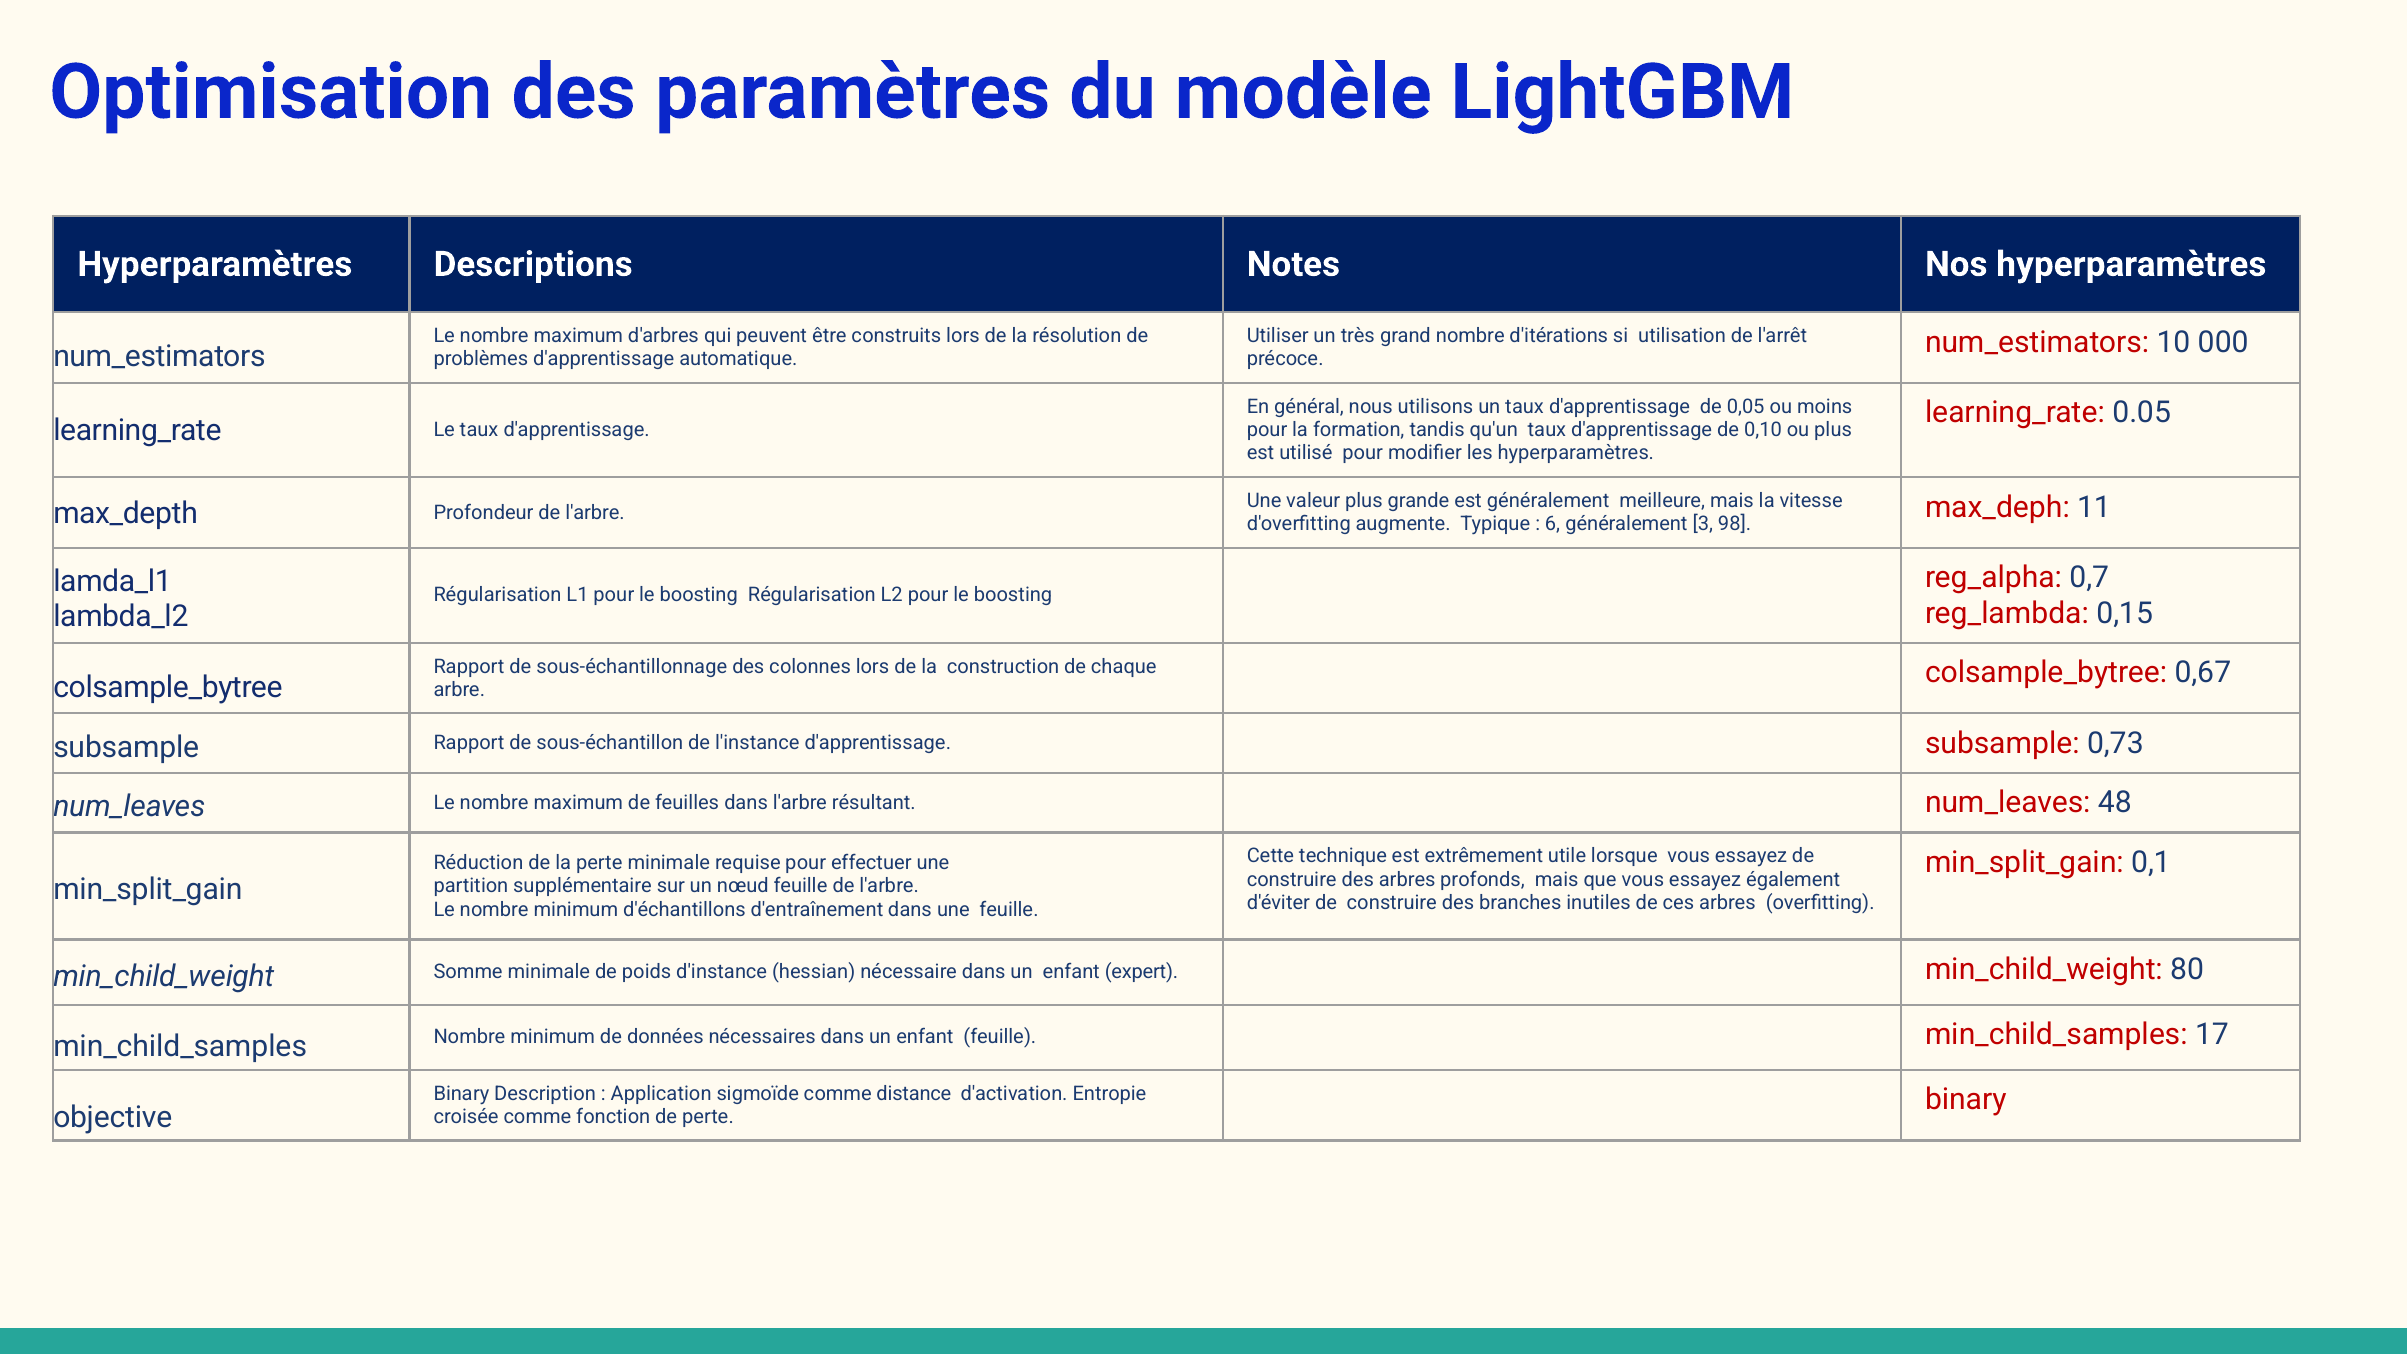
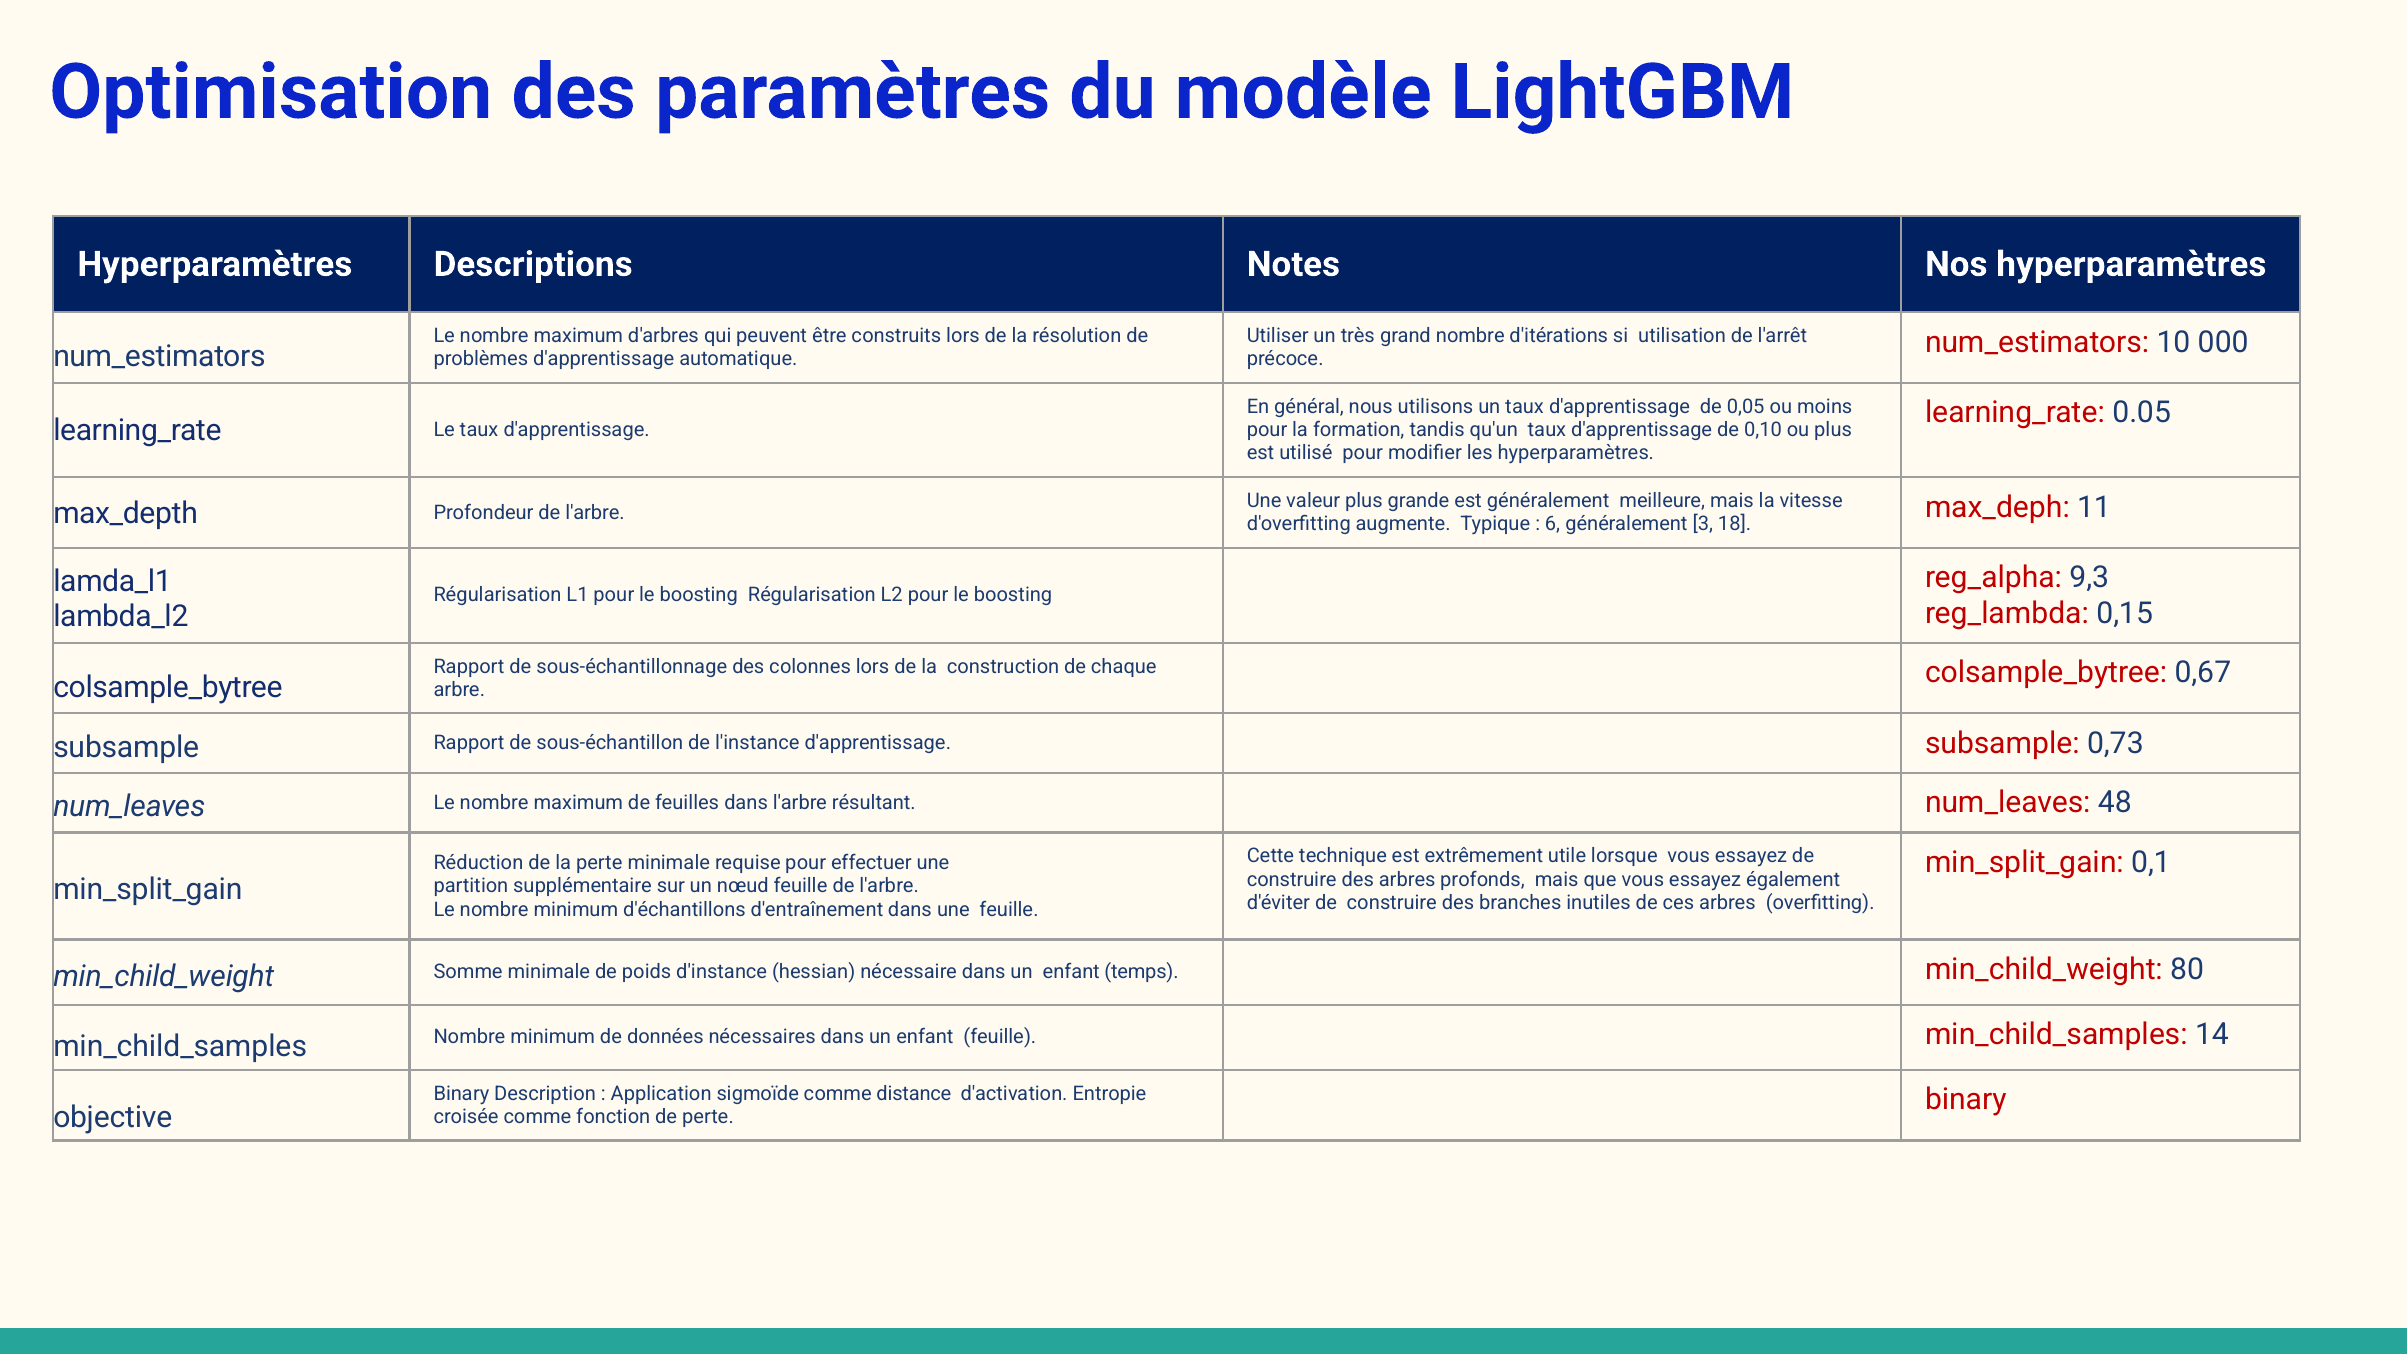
98: 98 -> 18 (1735, 524)
0,7: 0,7 -> 9,3 (2089, 578)
expert: expert -> temps (1141, 972)
17: 17 -> 14 (2212, 1035)
